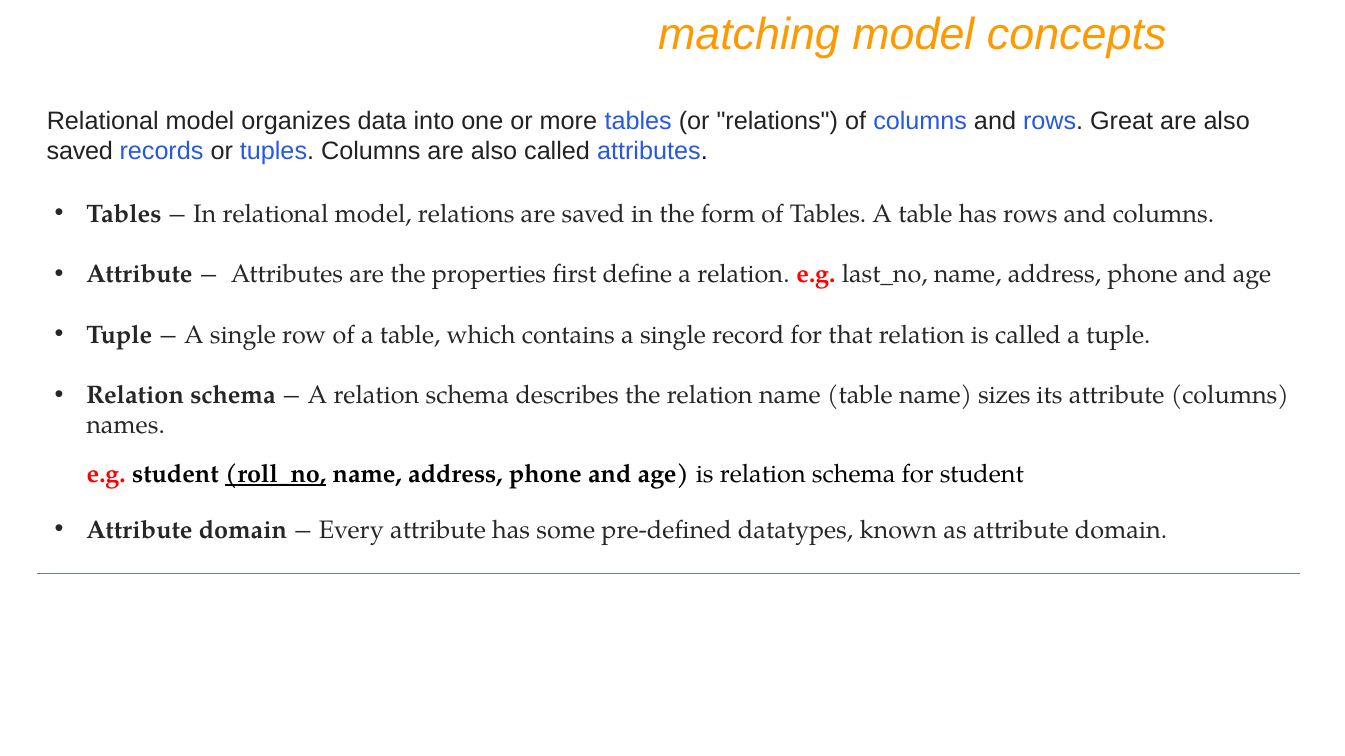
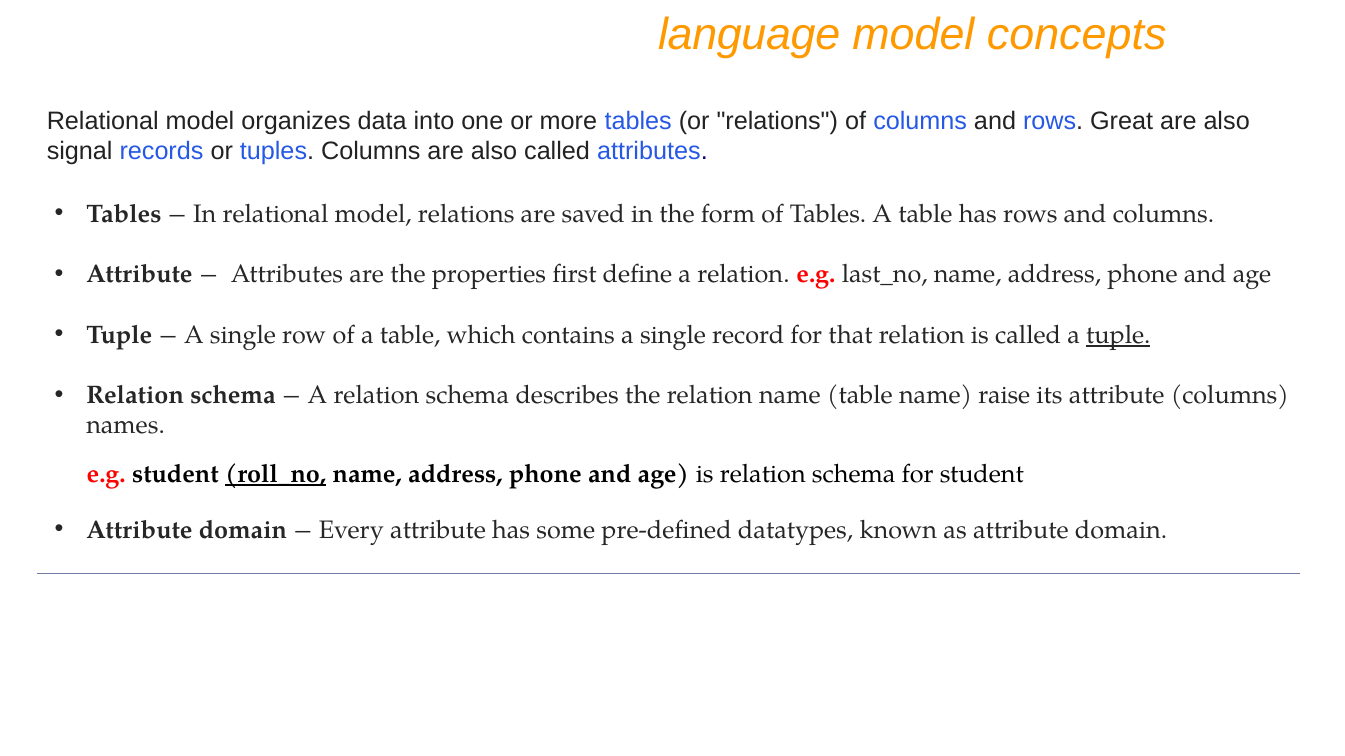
matching: matching -> language (749, 35)
saved: saved -> signal (80, 152)
tuple underline: none -> present (1118, 335)
sizes: sizes -> raise (1004, 396)
